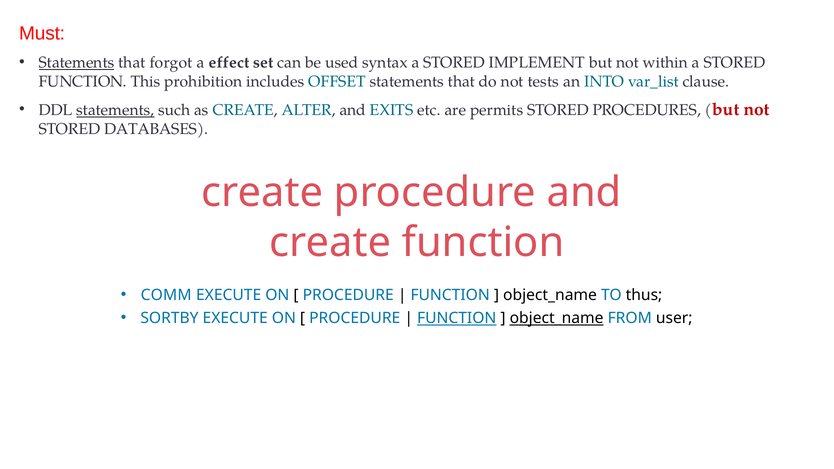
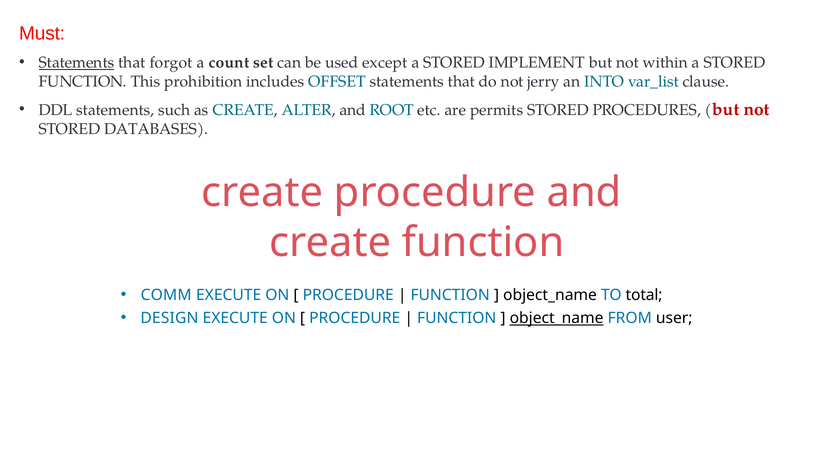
effect: effect -> count (229, 63)
syntax: syntax -> except (385, 63)
tests: tests -> jerry (543, 81)
statements underline: present -> none (115, 110)
EXITS: EXITS -> ROOT (392, 110)
thus: thus -> total (644, 295)
SORTBY: SORTBY -> DESIGN (169, 318)
FUNCTION underline: present -> none (457, 318)
